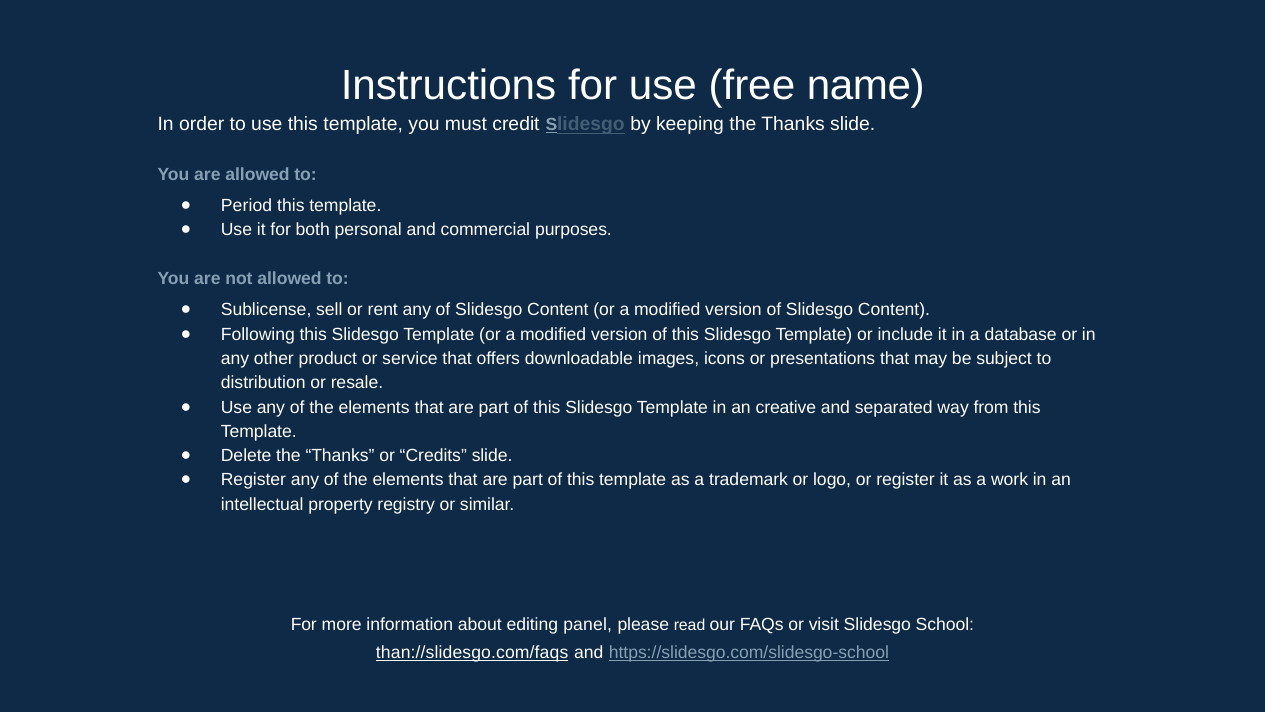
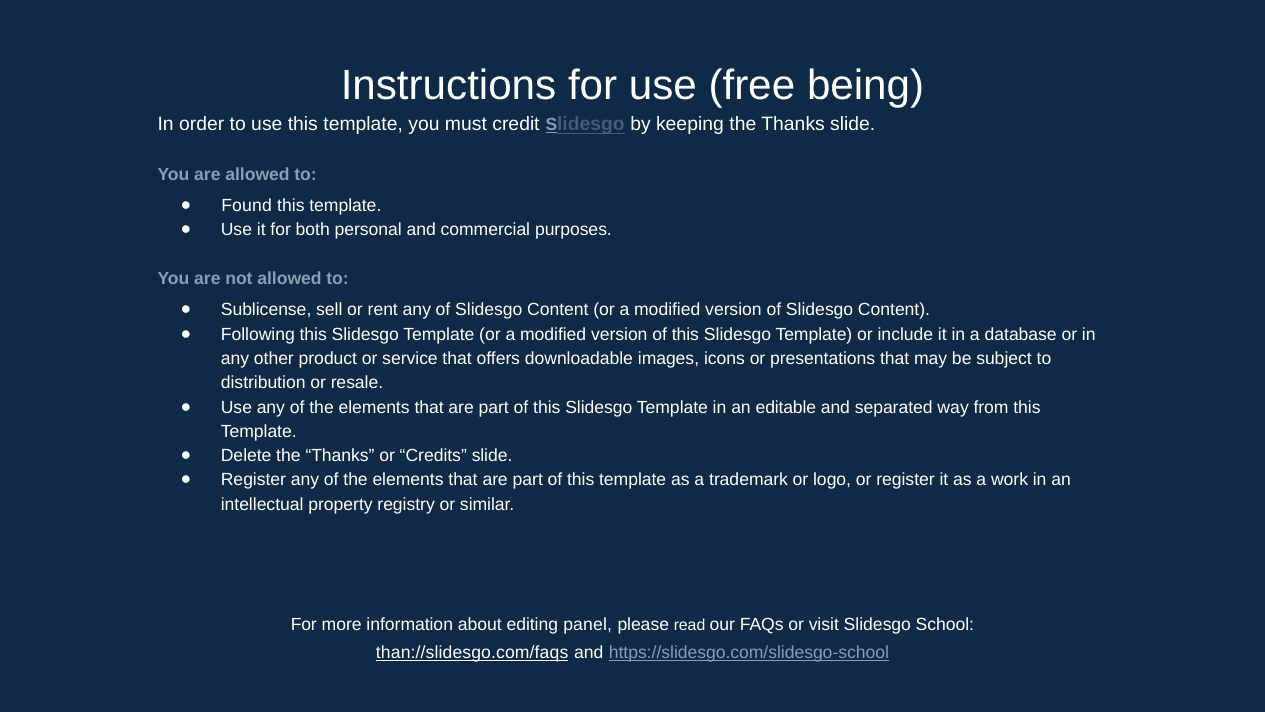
name: name -> being (866, 86)
Period: Period -> Found (247, 206)
creative: creative -> editable (786, 407)
